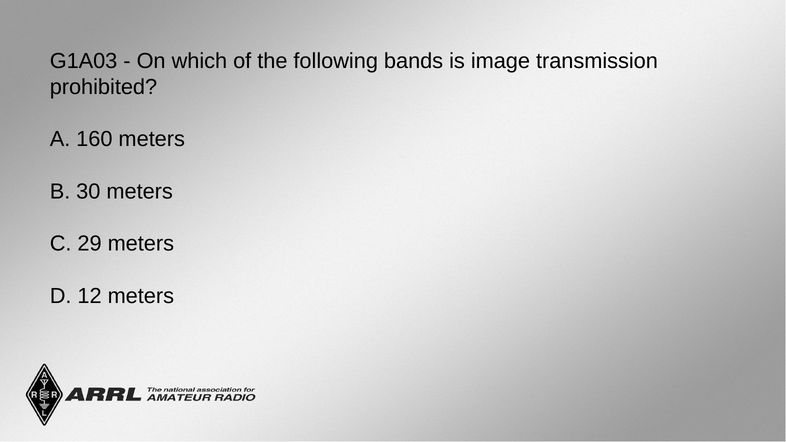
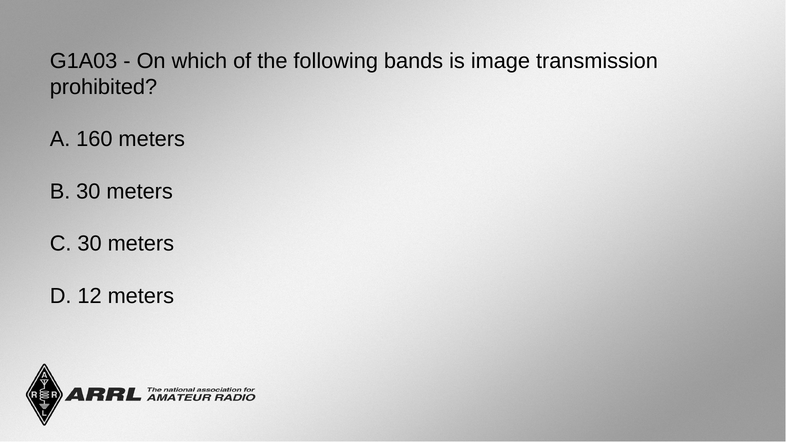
C 29: 29 -> 30 (90, 244)
